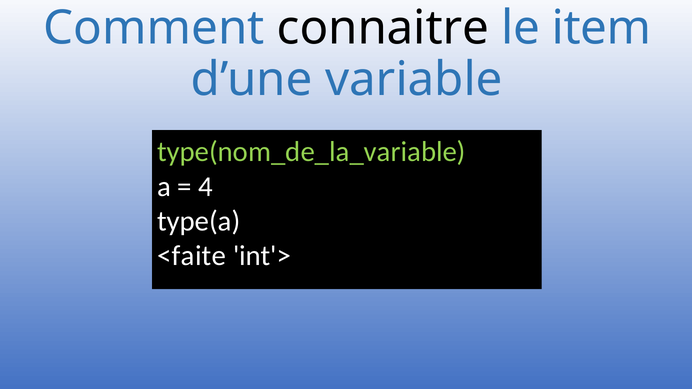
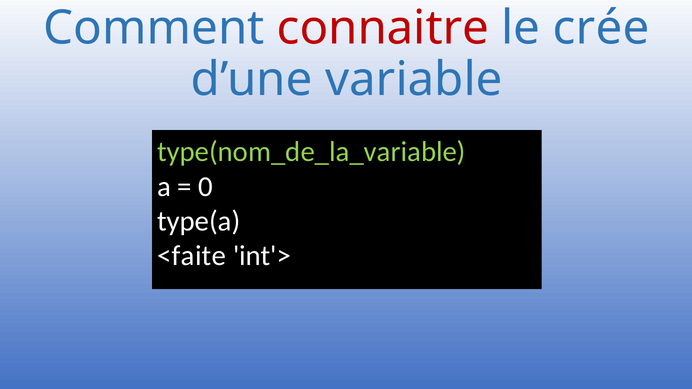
connaitre colour: black -> red (383, 28)
item: item -> crée (601, 28)
4: 4 -> 0 (205, 187)
